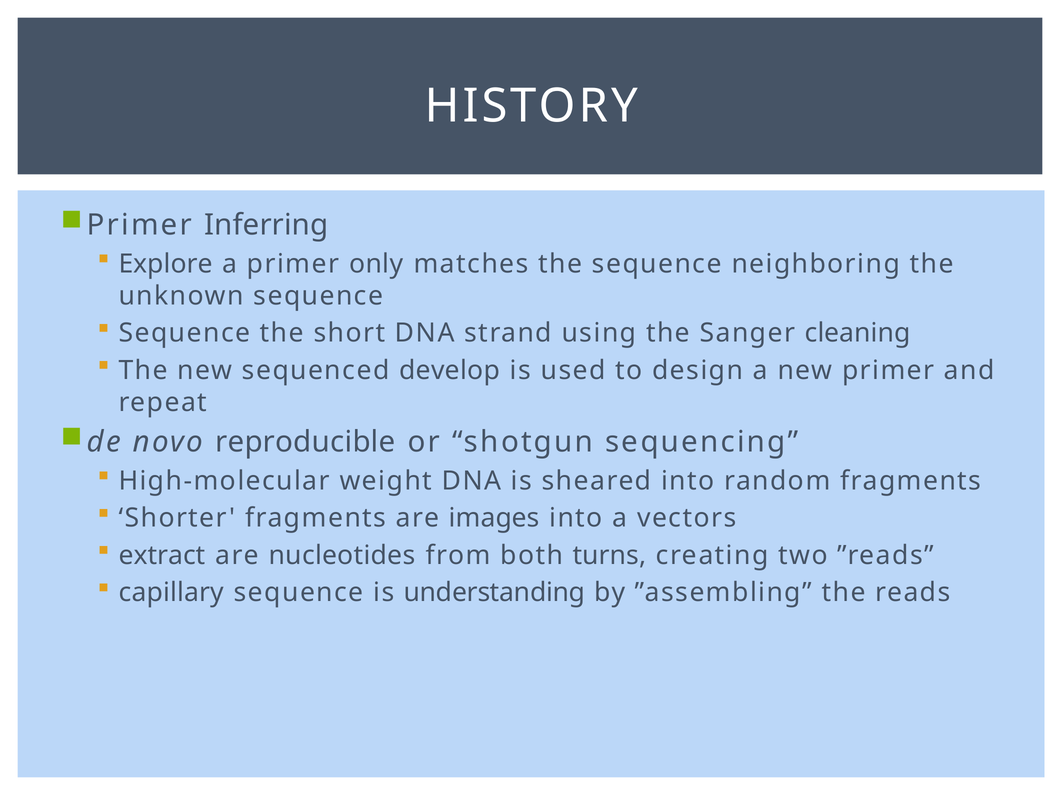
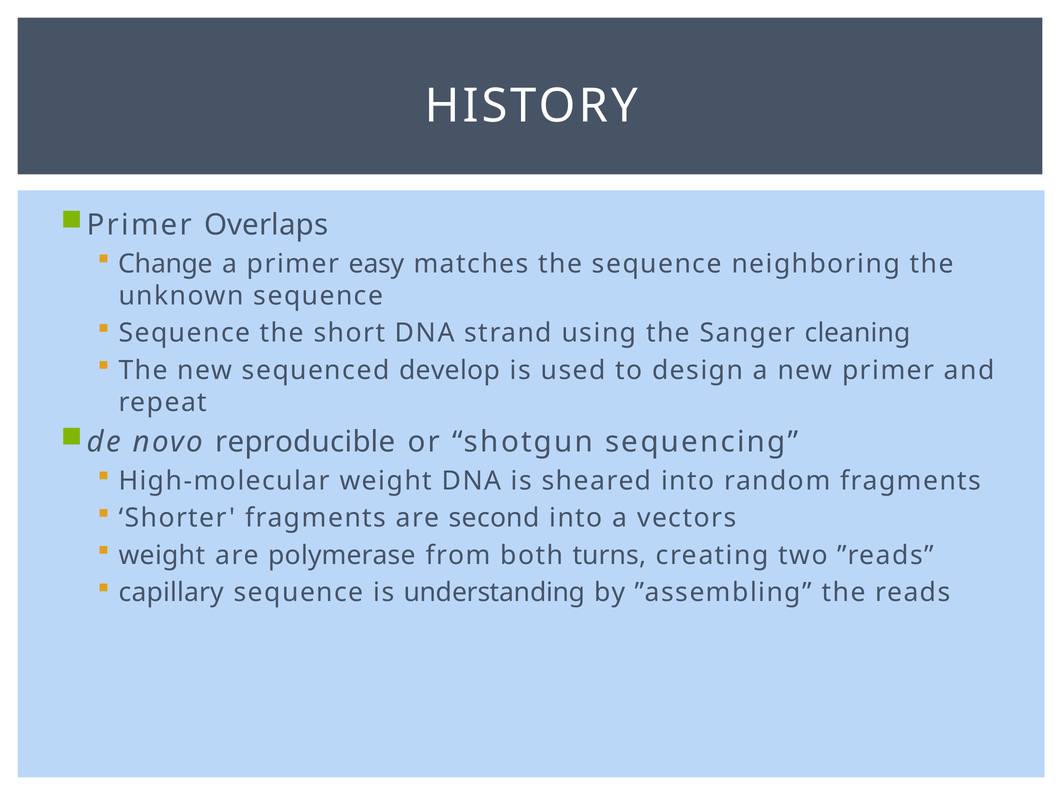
Inferring: Inferring -> Overlaps (266, 225)
Explore: Explore -> Change (166, 264)
only: only -> easy (377, 264)
images: images -> second (494, 518)
extract: extract -> weight (162, 555)
nucleotides: nucleotides -> polymerase (342, 555)
